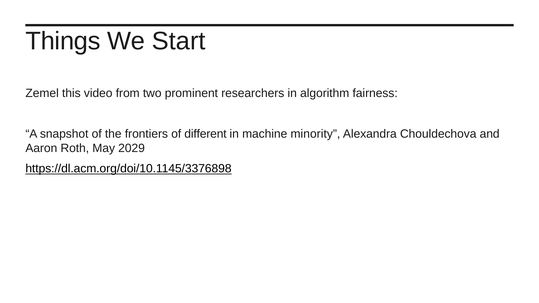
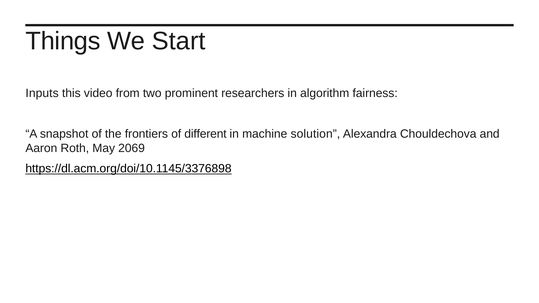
Zemel: Zemel -> Inputs (42, 93)
minority: minority -> solution (315, 134)
2029: 2029 -> 2069 (132, 148)
